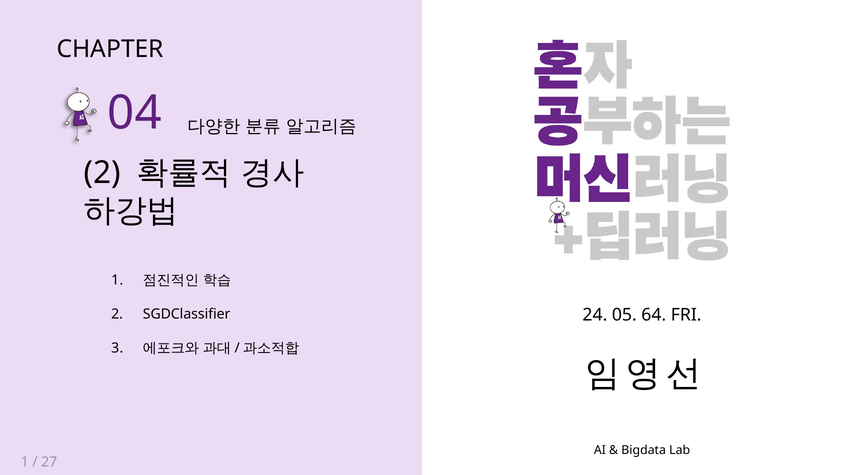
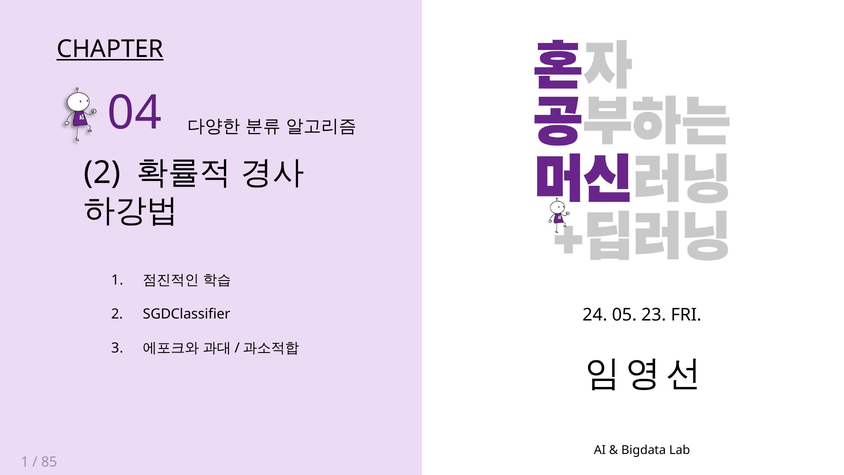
CHAPTER underline: none -> present (110, 49)
64: 64 -> 23 (654, 315)
27: 27 -> 85 (49, 462)
